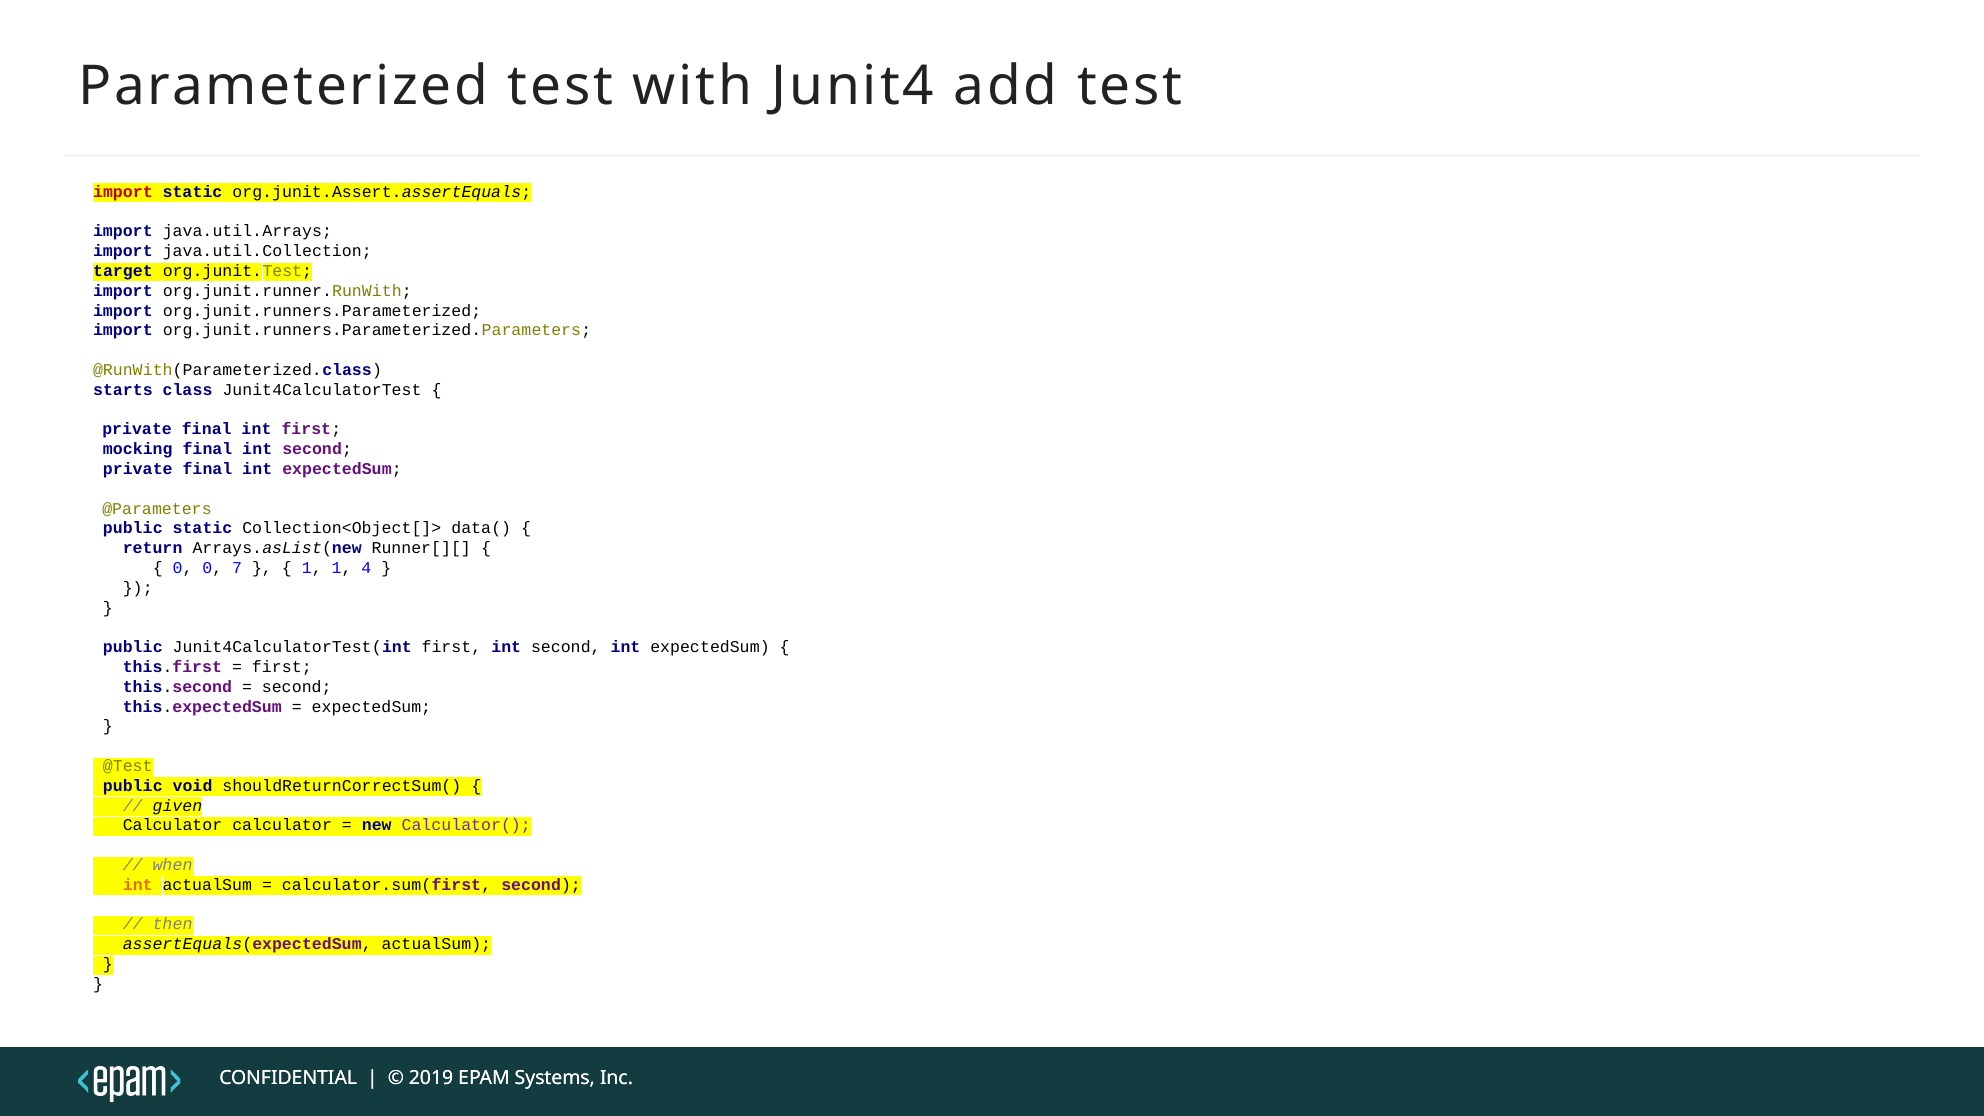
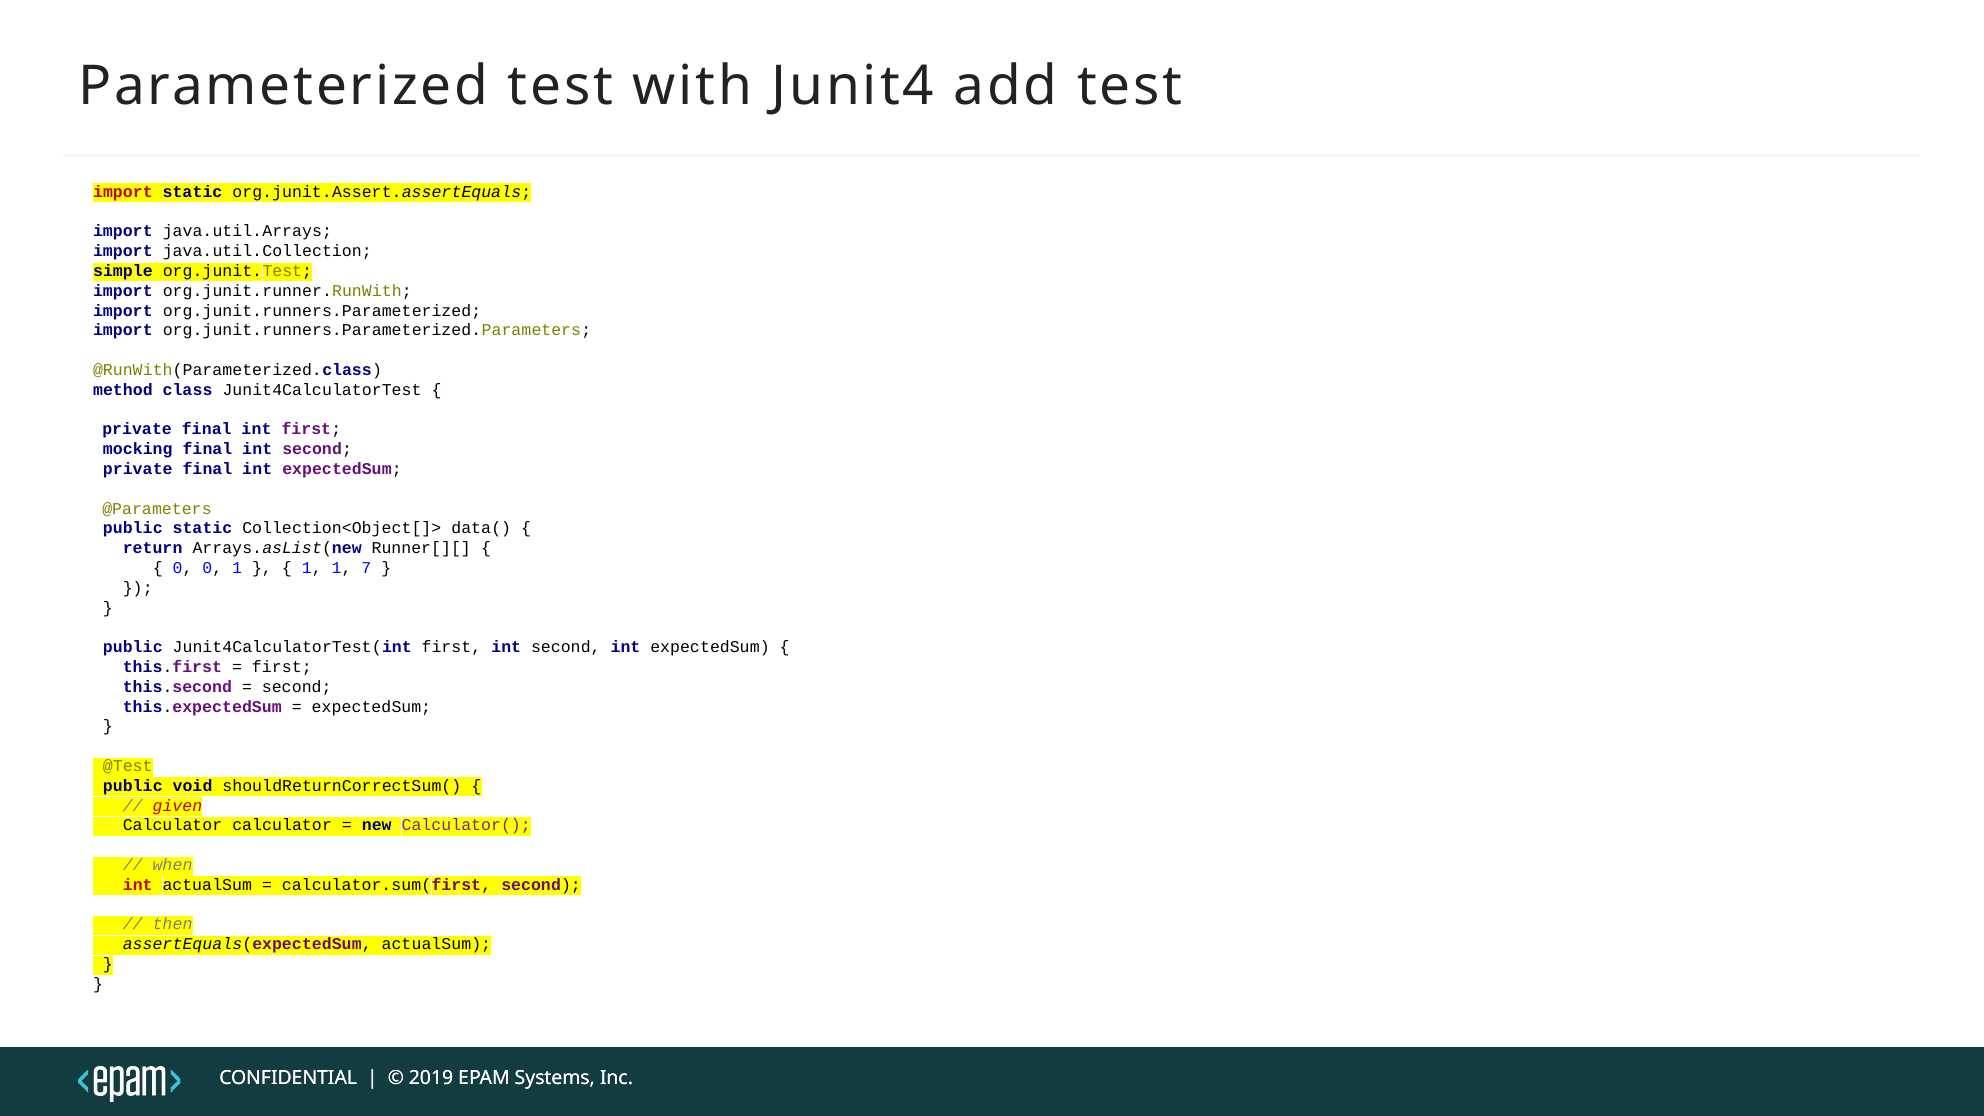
target: target -> simple (123, 271)
starts: starts -> method (123, 390)
0 7: 7 -> 1 (237, 568)
4: 4 -> 7 (366, 568)
given colour: black -> red (177, 806)
int colour: orange -> red (138, 885)
